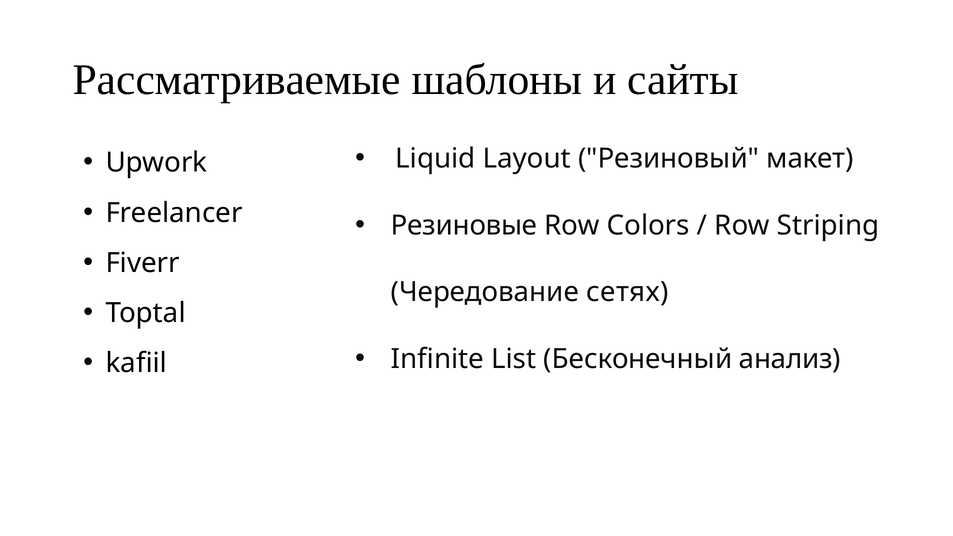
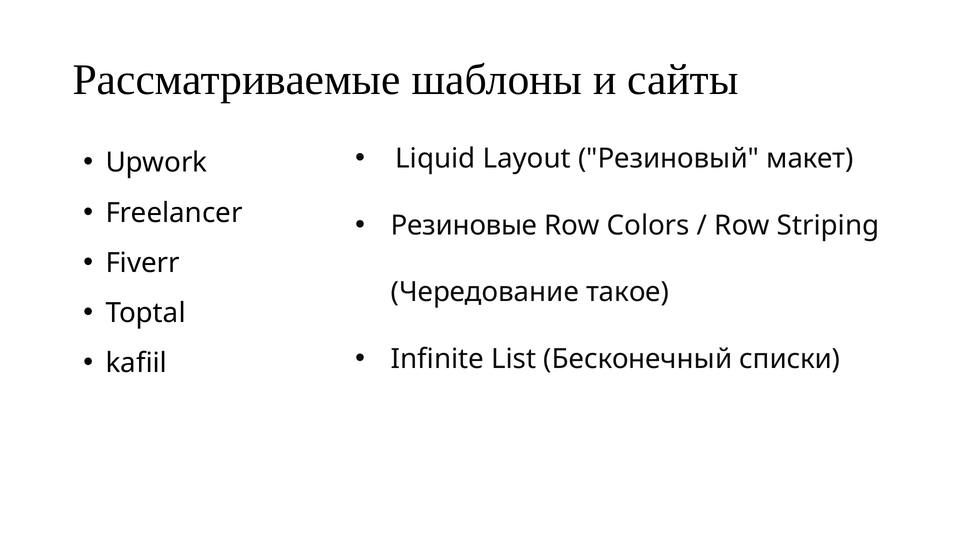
сетях: сетях -> такое (628, 292)
анализ: анализ -> списки (790, 359)
